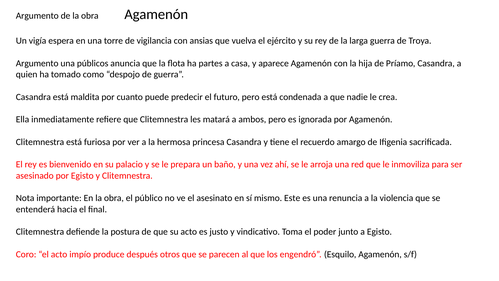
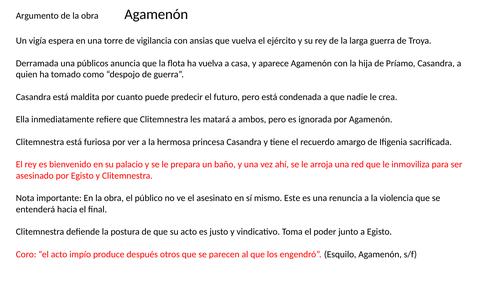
Argumento: Argumento -> Derramada (37, 63)
ha partes: partes -> vuelva (211, 63)
